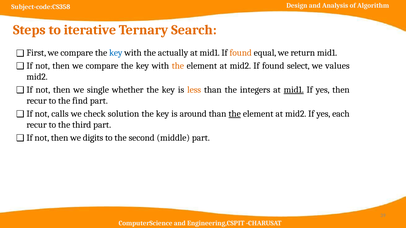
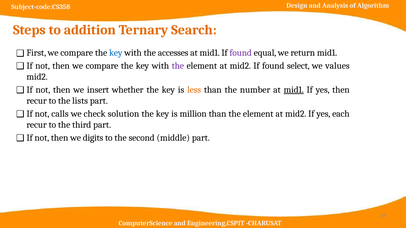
iterative: iterative -> addition (90, 30)
actually: actually -> accesses (173, 53)
found colour: orange -> purple (241, 53)
the colour: orange -> purple (178, 66)
single: single -> insert (98, 90)
integers: integers -> number (255, 90)
find: find -> lists (80, 101)
around: around -> million (193, 114)
the underline: present -> none (235, 114)
